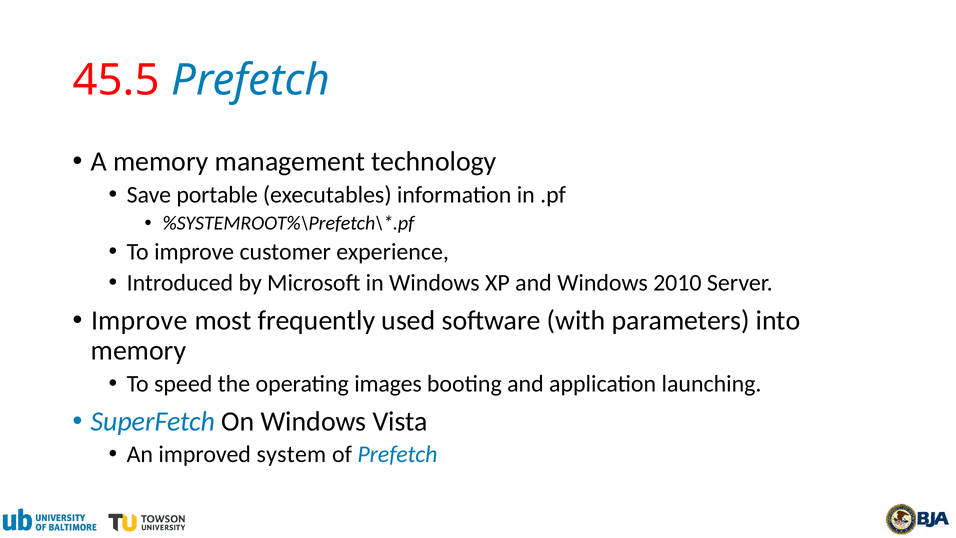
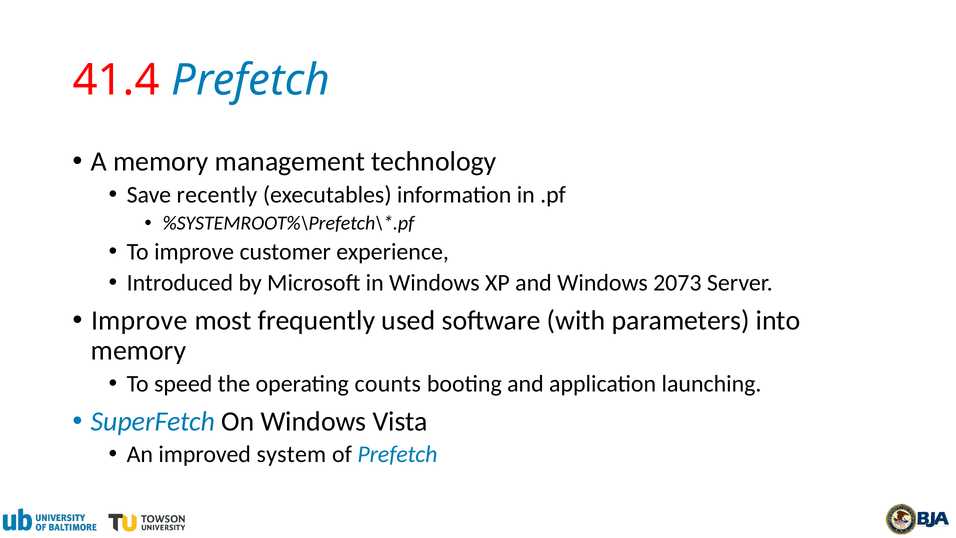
45.5: 45.5 -> 41.4 (116, 80)
portable: portable -> recently (217, 195)
2010: 2010 -> 2073 (677, 283)
images: images -> counts (388, 383)
